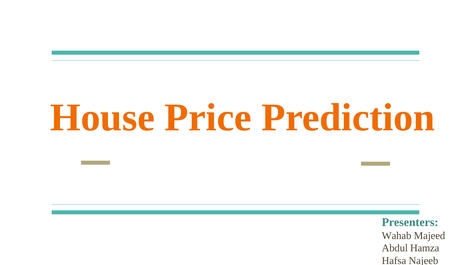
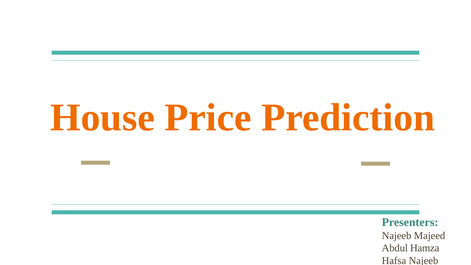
Wahab: Wahab -> Najeeb (397, 236)
